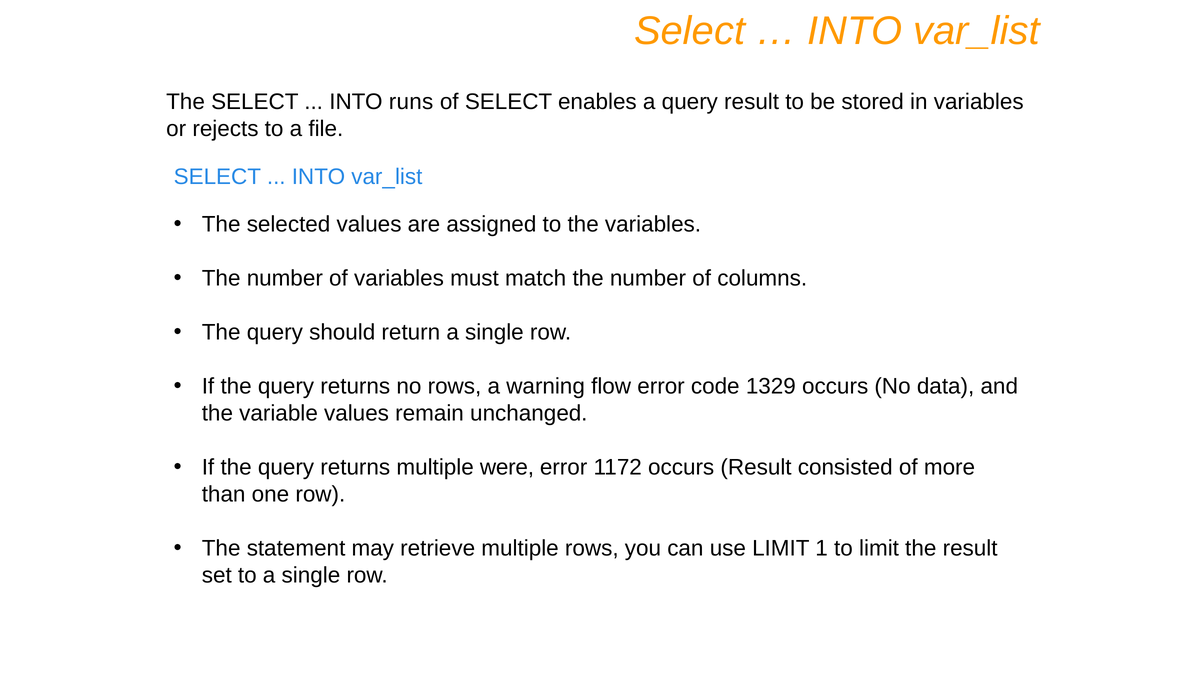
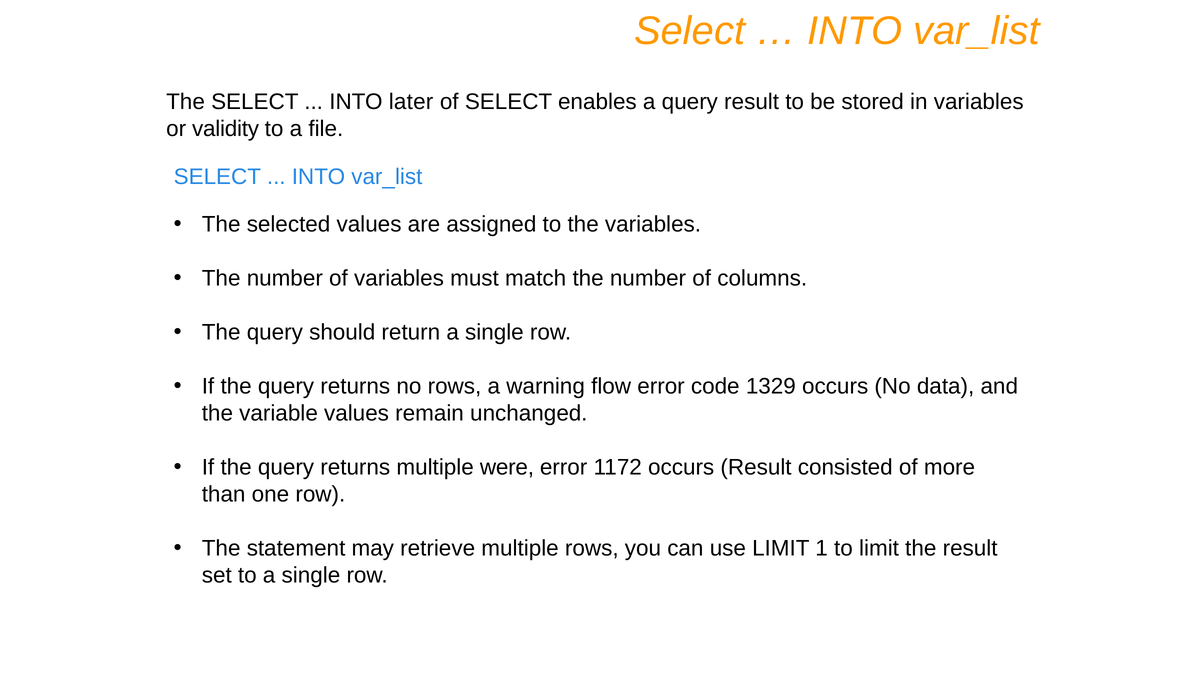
runs: runs -> later (411, 102)
rejects: rejects -> validity (226, 129)
